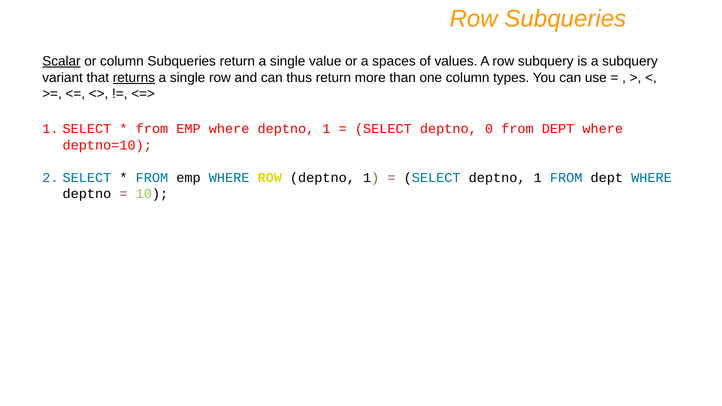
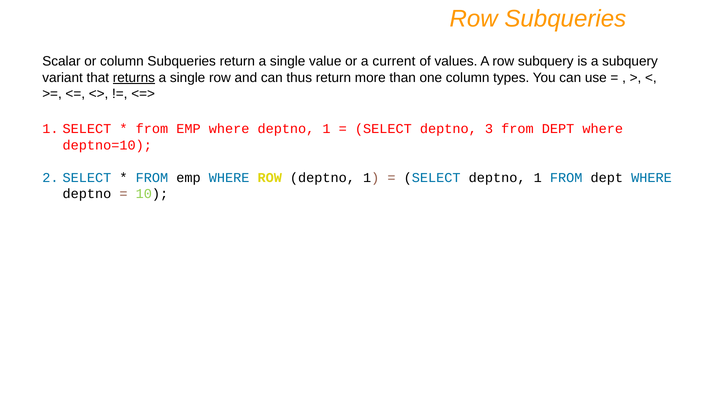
Scalar underline: present -> none (61, 61)
spaces: spaces -> current (394, 61)
0: 0 -> 3 (489, 129)
